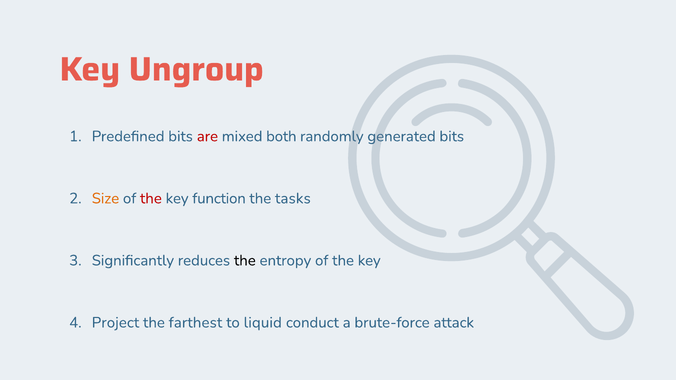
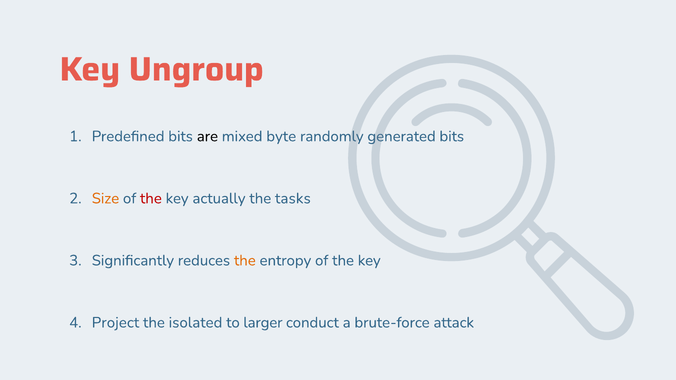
are colour: red -> black (207, 136)
both: both -> byte (281, 136)
function: function -> actually (219, 199)
the colour: black -> orange (245, 261)
farthest: farthest -> isolated (196, 323)
liquid: liquid -> larger (263, 323)
